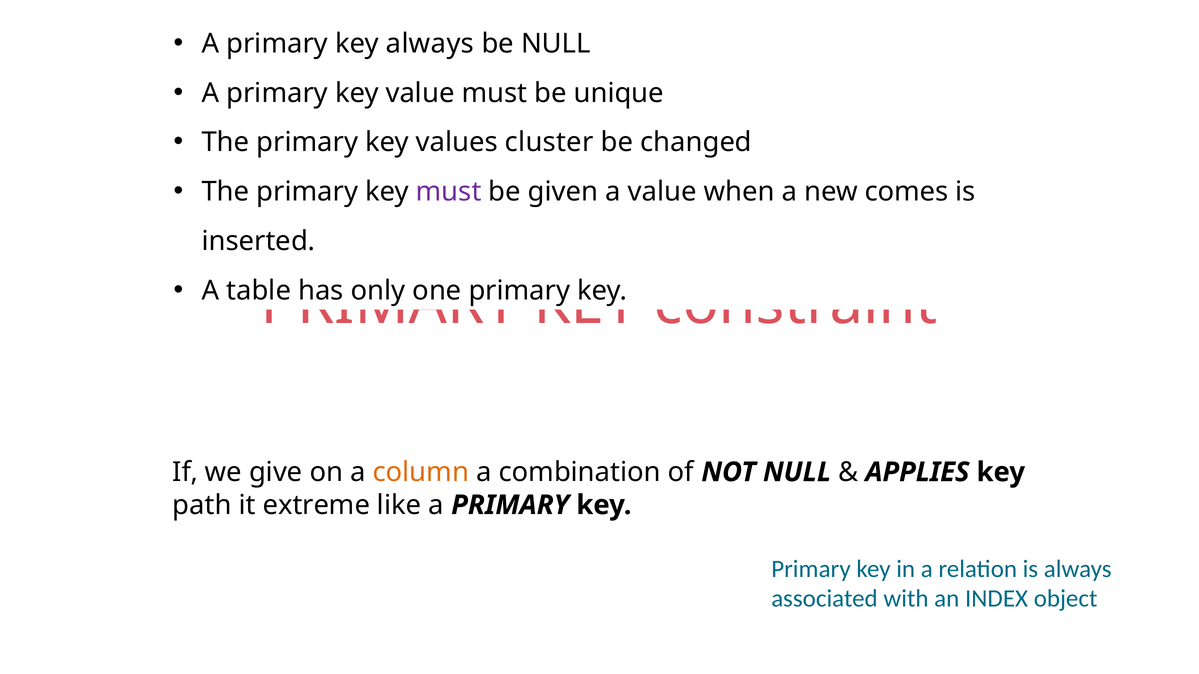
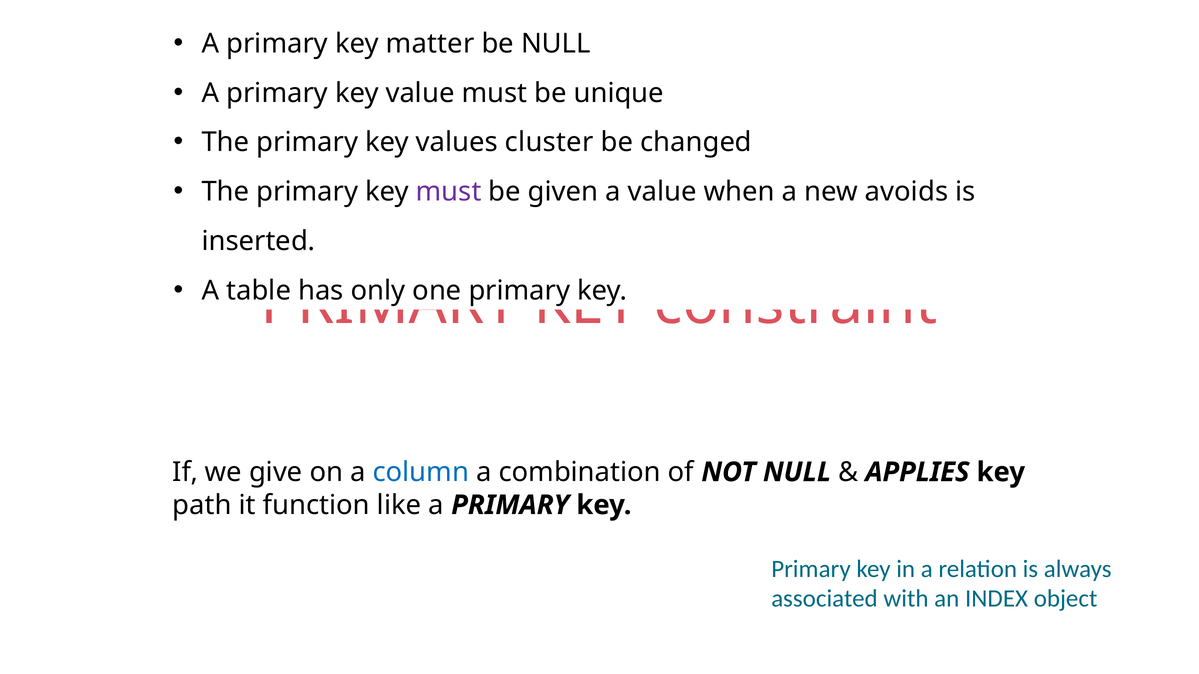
key always: always -> matter (430, 44)
comes: comes -> avoids (906, 192)
column colour: orange -> blue (421, 472)
extreme: extreme -> function (316, 505)
